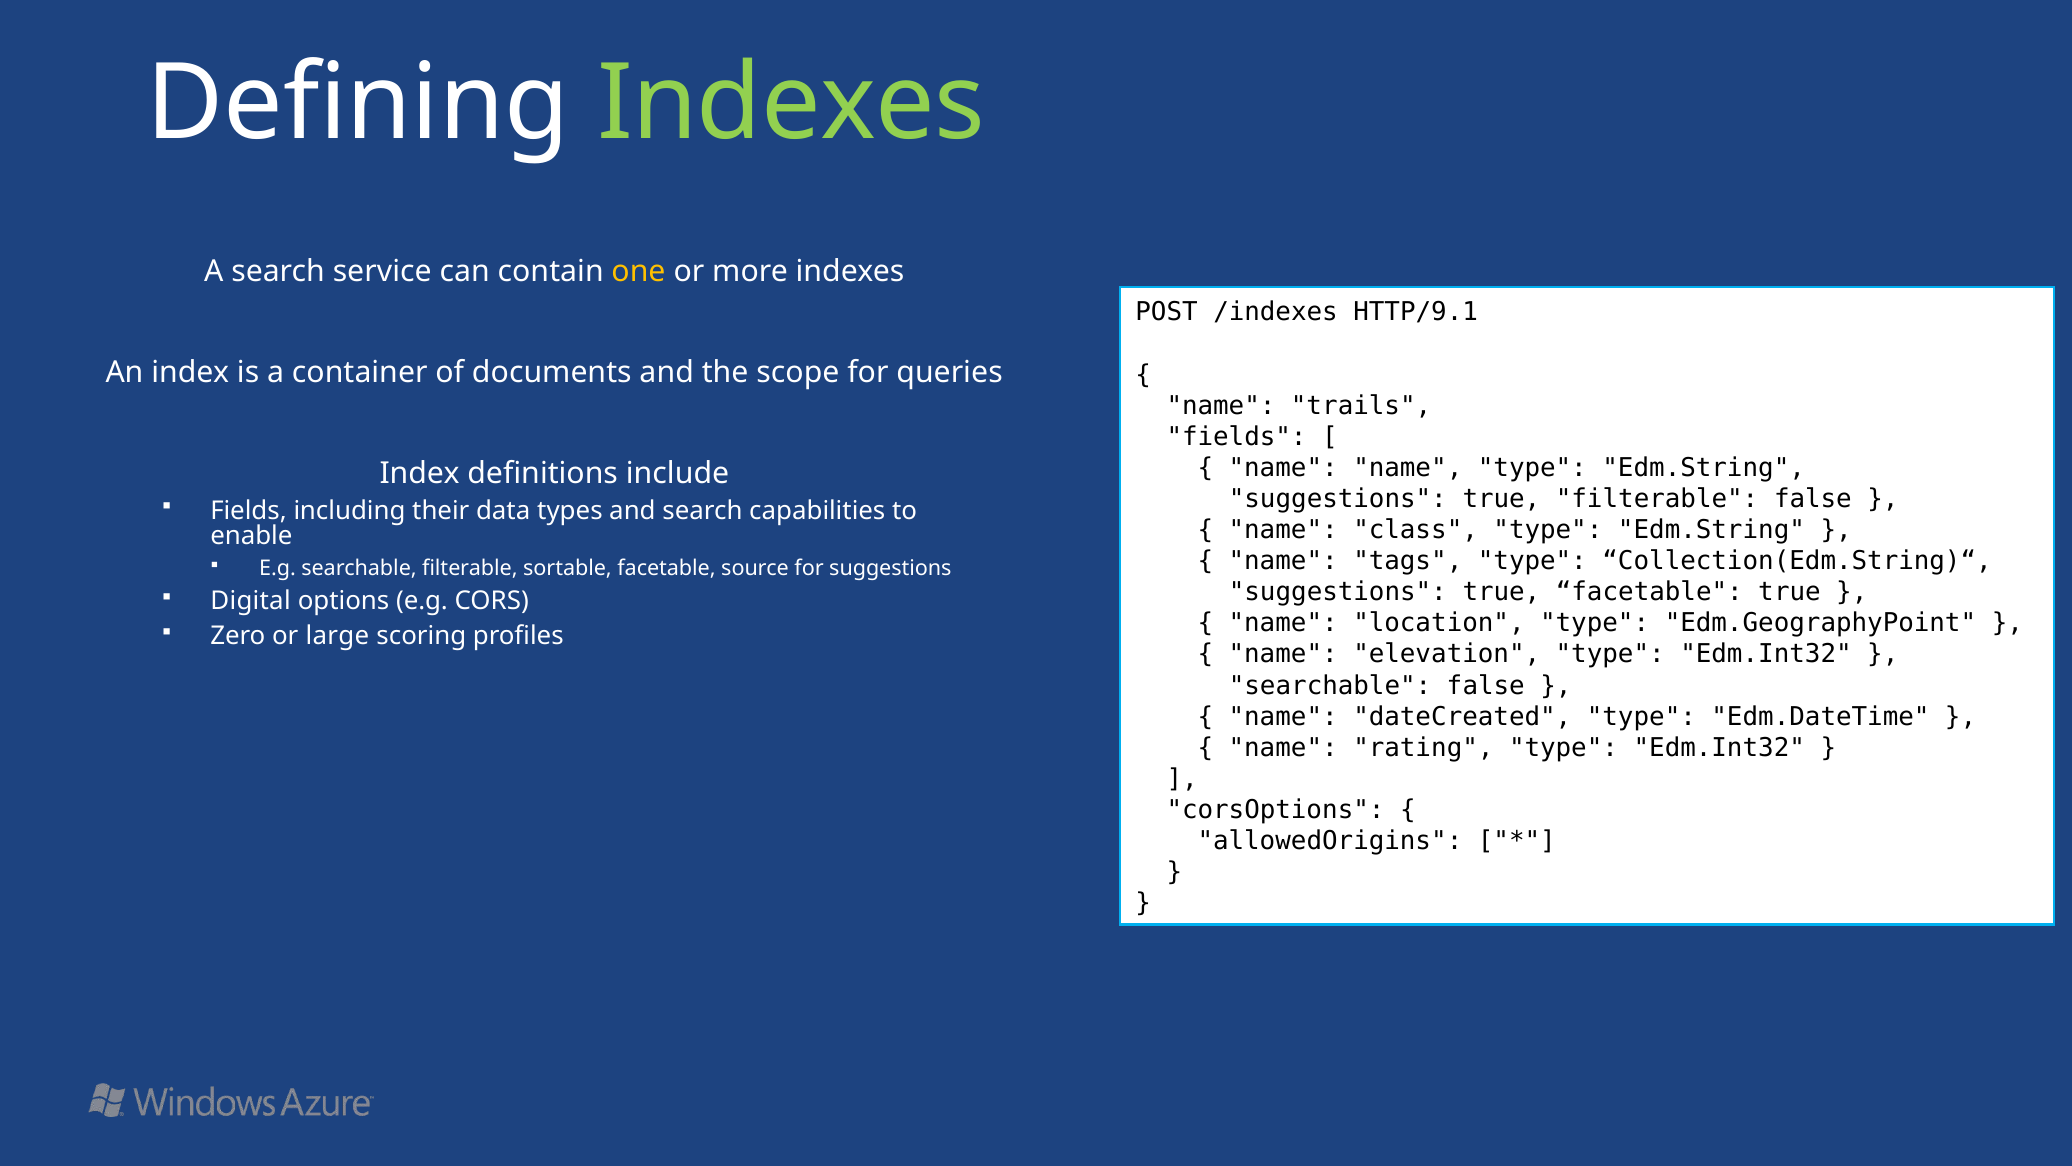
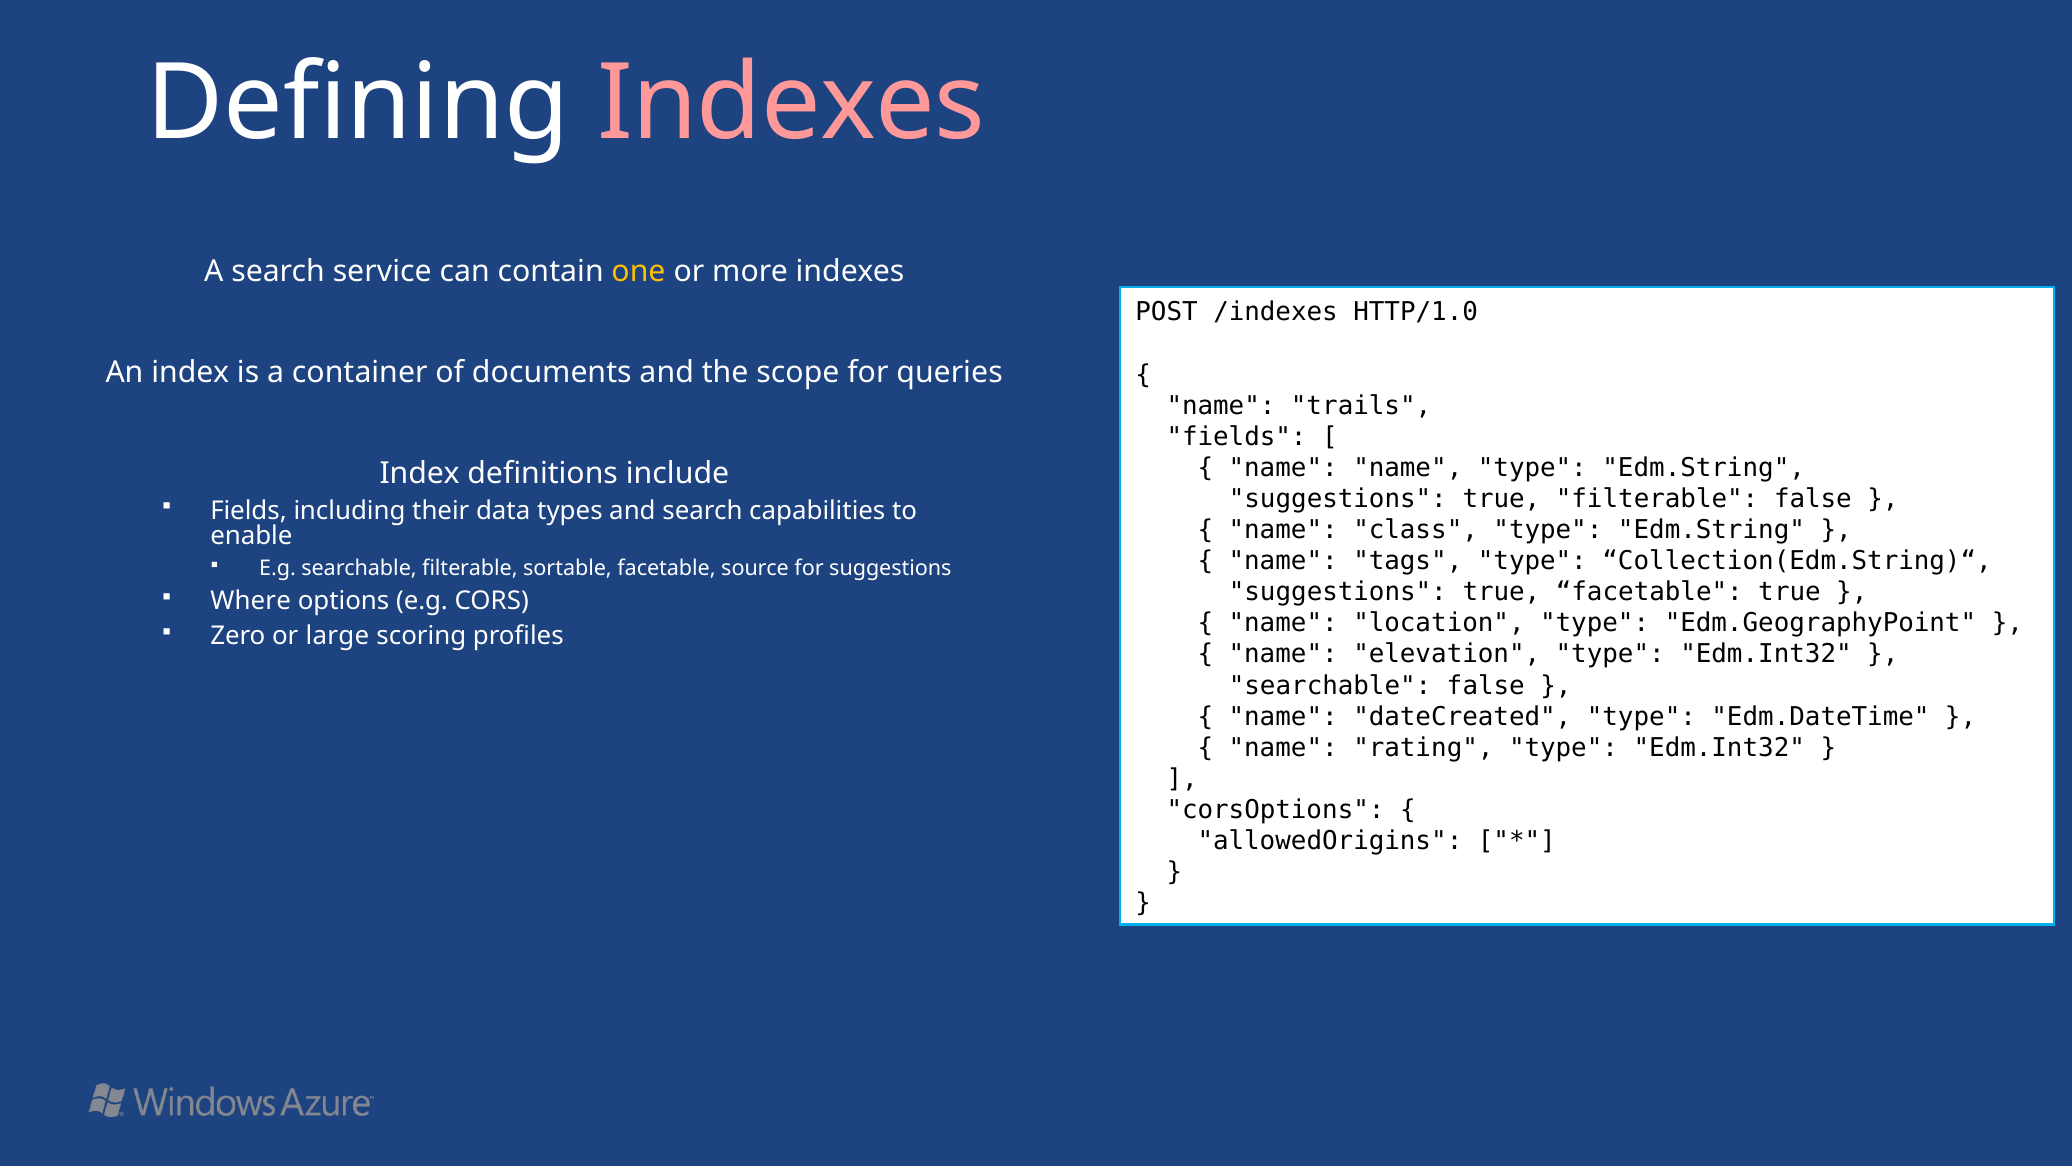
Indexes colour: light green -> pink (791, 103)
HTTP/9.1: HTTP/9.1 -> HTTP/1.0 (1416, 312)
Digital: Digital -> Where (251, 601)
